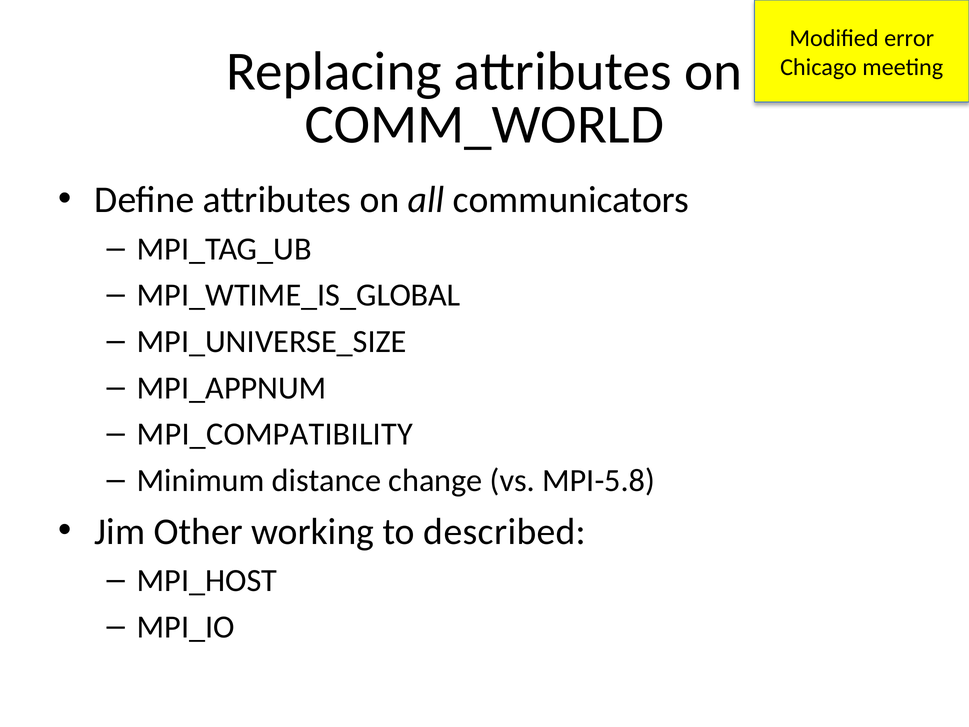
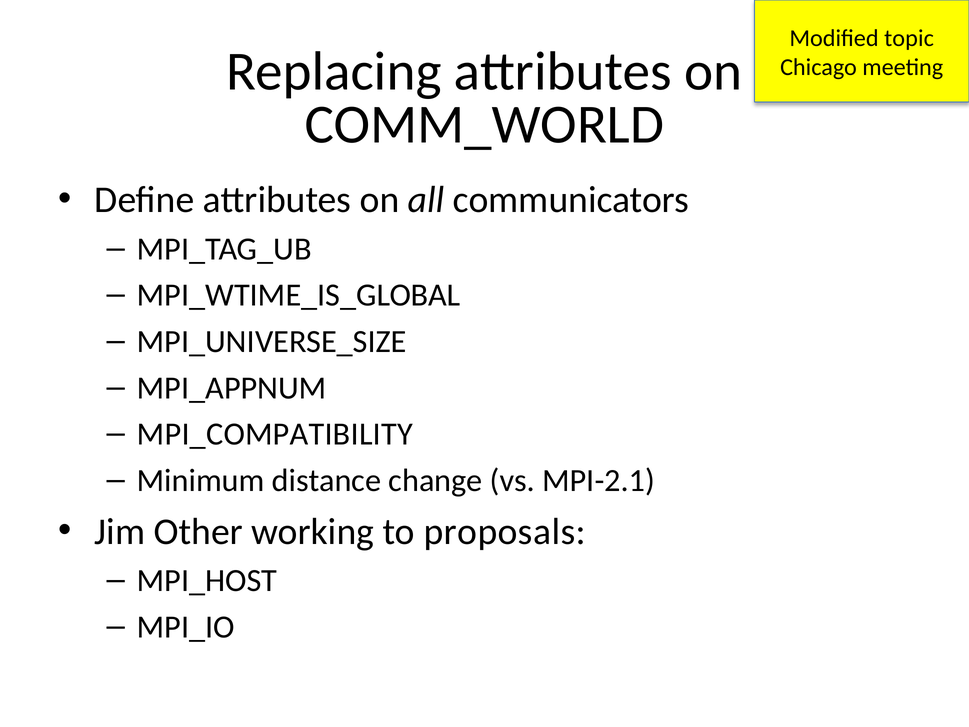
error: error -> topic (909, 38)
MPI-5.8: MPI-5.8 -> MPI-2.1 (599, 480)
described: described -> proposals (505, 531)
